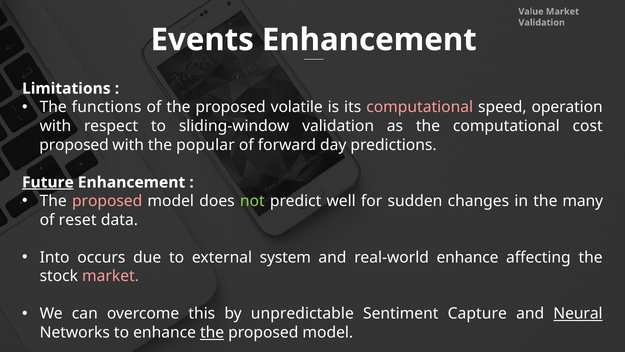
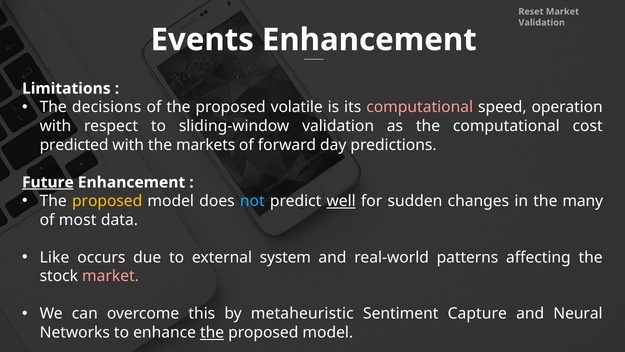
Value: Value -> Reset (531, 12)
functions: functions -> decisions (107, 107)
proposed: proposed -> predicted (74, 145)
popular: popular -> markets (206, 145)
proposed colour: pink -> yellow (107, 201)
not colour: light green -> light blue (252, 201)
well underline: none -> present (341, 201)
reset: reset -> most (78, 220)
Into: Into -> Like (55, 257)
real-world enhance: enhance -> patterns (467, 257)
unpredictable: unpredictable -> metaheuristic (302, 313)
Neural underline: present -> none (578, 313)
